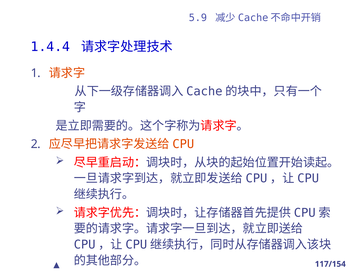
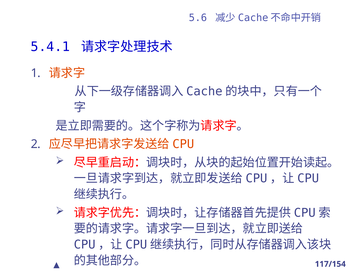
5.9: 5.9 -> 5.6 (198, 18)
1.4.4: 1.4.4 -> 5.4.1 (50, 47)
